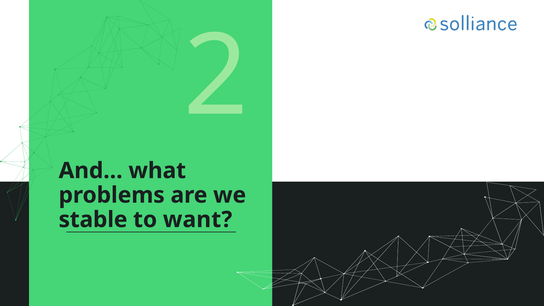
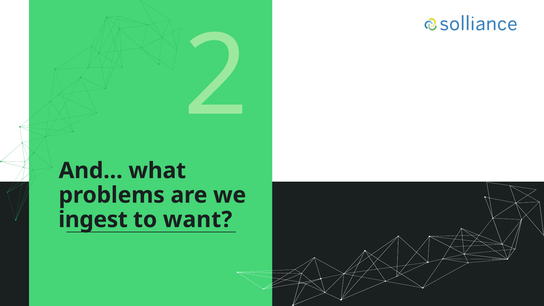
stable: stable -> ingest (93, 220)
